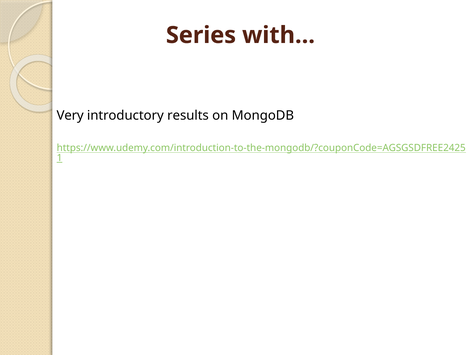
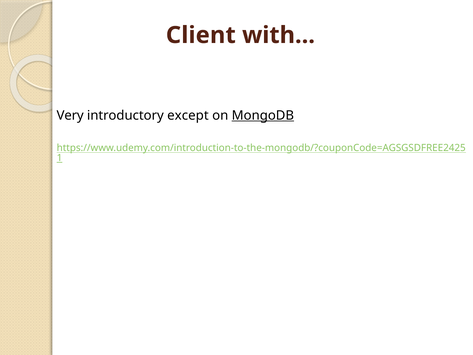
Series: Series -> Client (201, 35)
results: results -> except (188, 115)
MongoDB underline: none -> present (263, 115)
